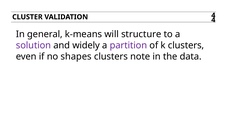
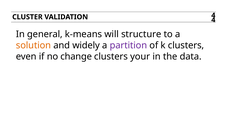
solution colour: purple -> orange (33, 45)
shapes: shapes -> change (76, 56)
note: note -> your (140, 56)
